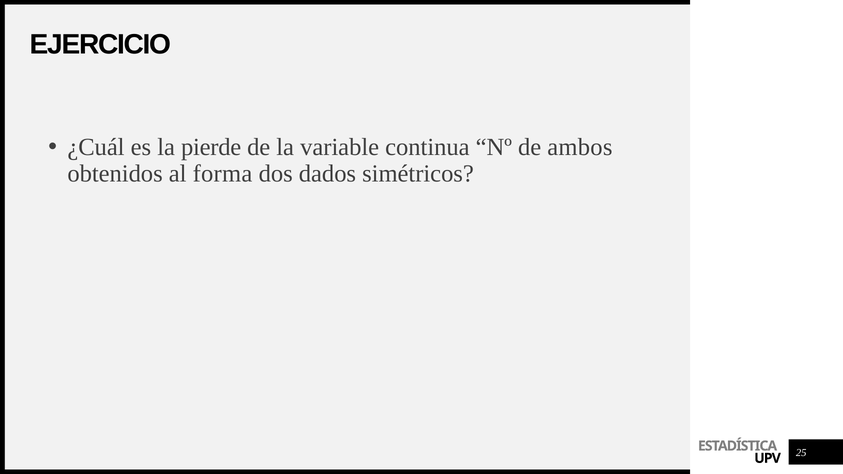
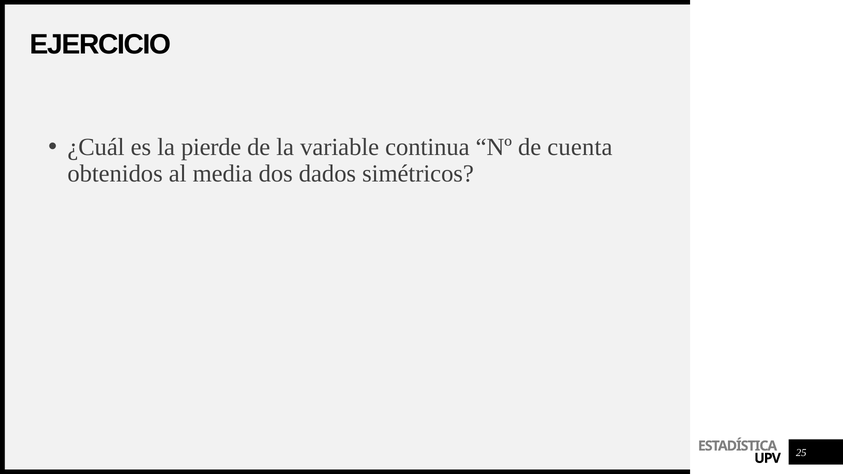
ambos: ambos -> cuenta (580, 147)
forma: forma -> media (223, 174)
